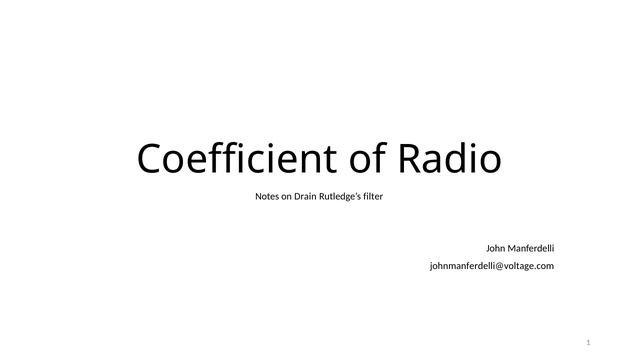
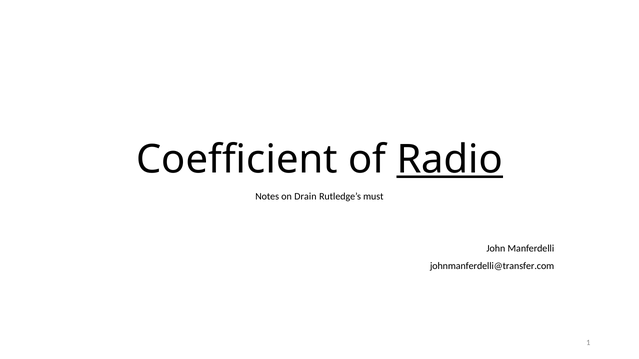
Radio underline: none -> present (450, 160)
filter: filter -> must (373, 197)
johnmanferdelli@voltage.com: johnmanferdelli@voltage.com -> johnmanferdelli@transfer.com (492, 266)
